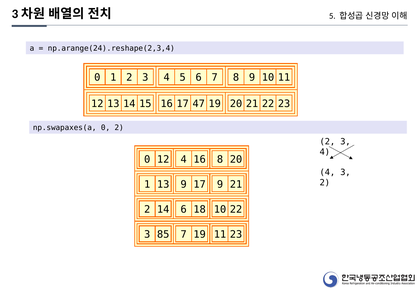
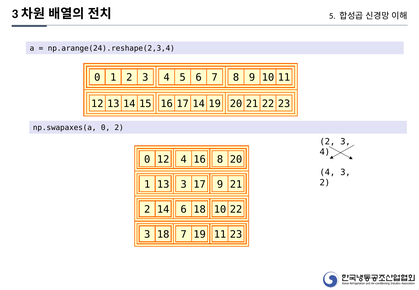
17 47: 47 -> 14 (199, 104)
13 9: 9 -> 3 (184, 184)
3 85: 85 -> 18 (163, 235)
